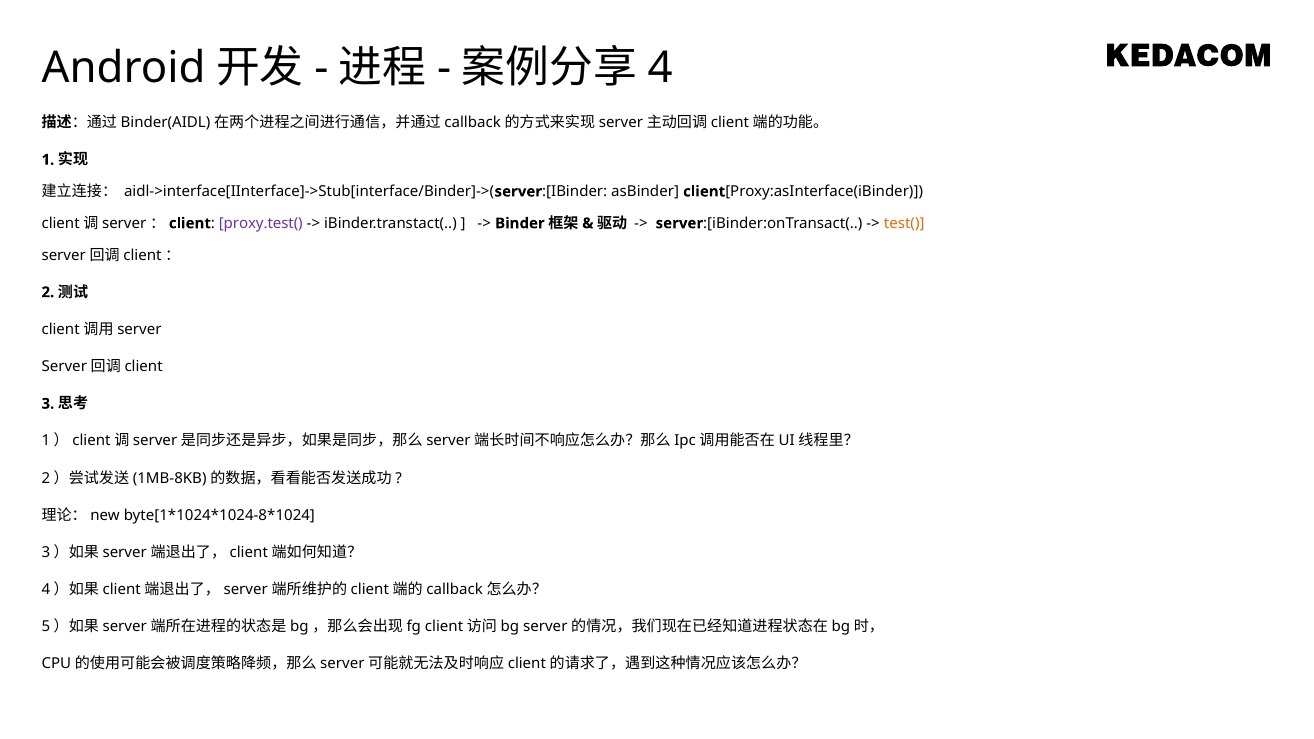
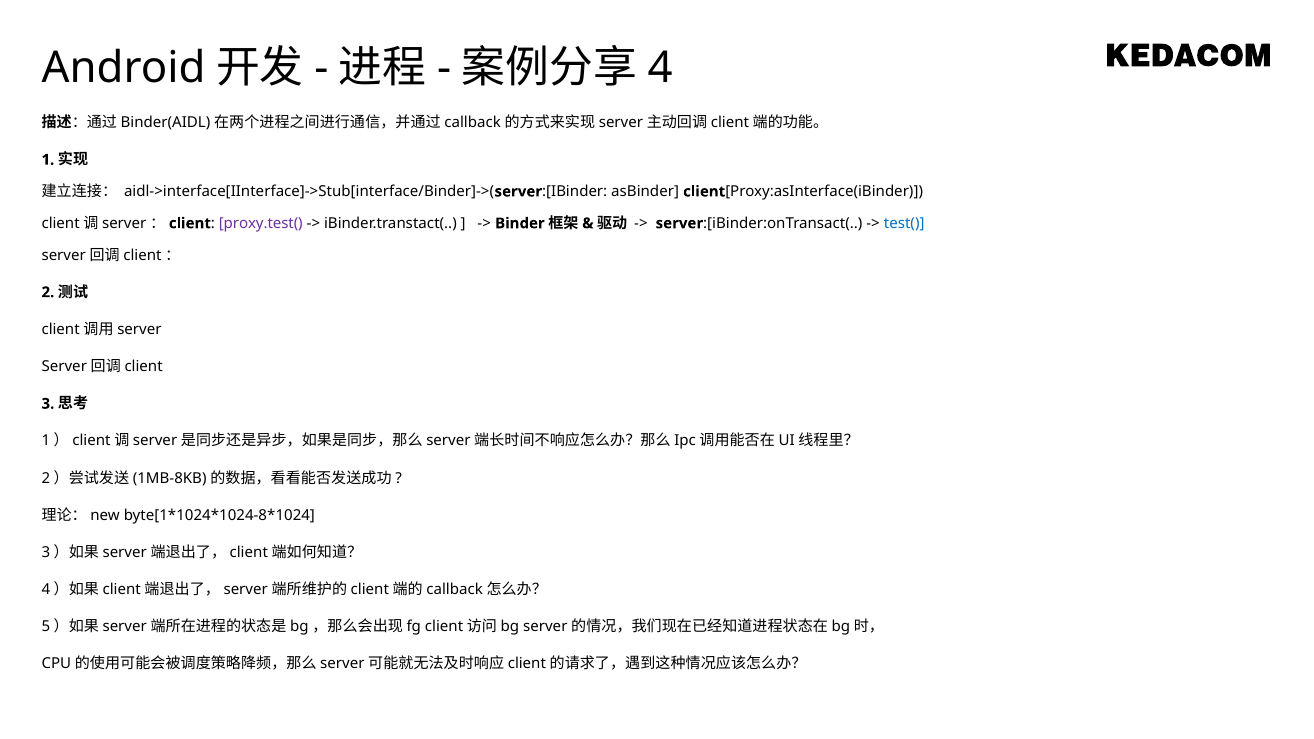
test( colour: orange -> blue (904, 223)
